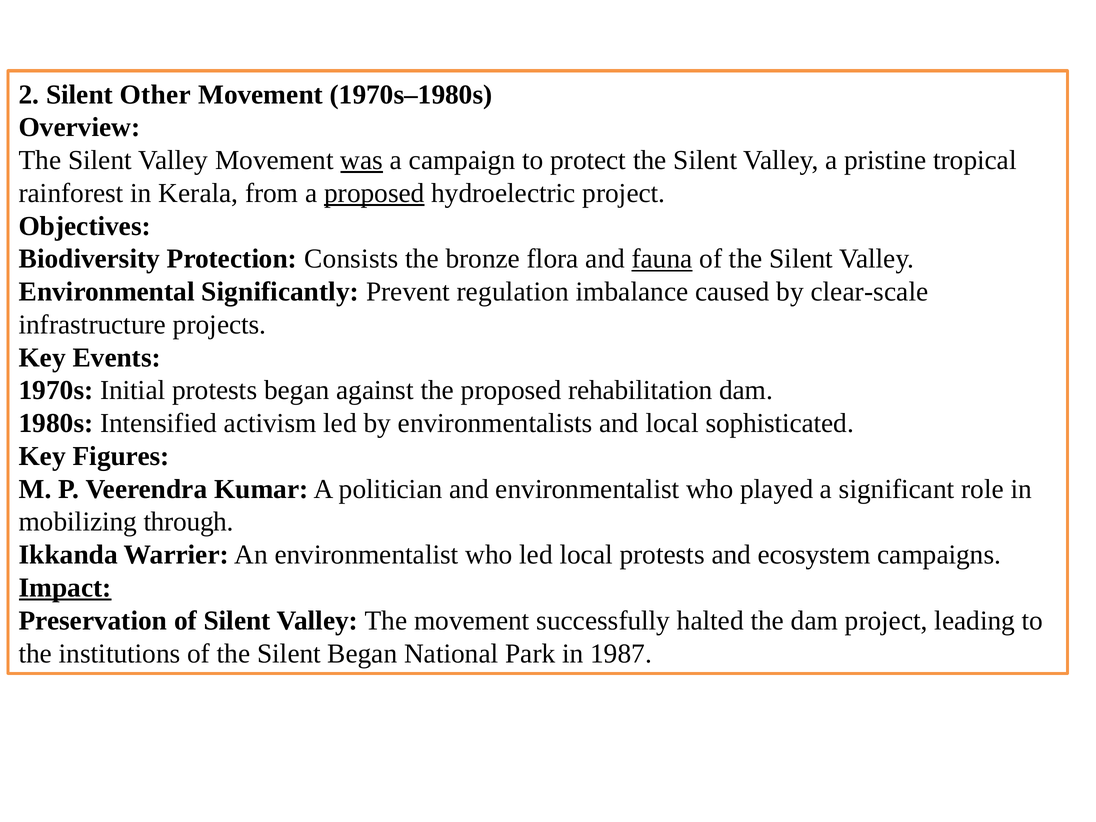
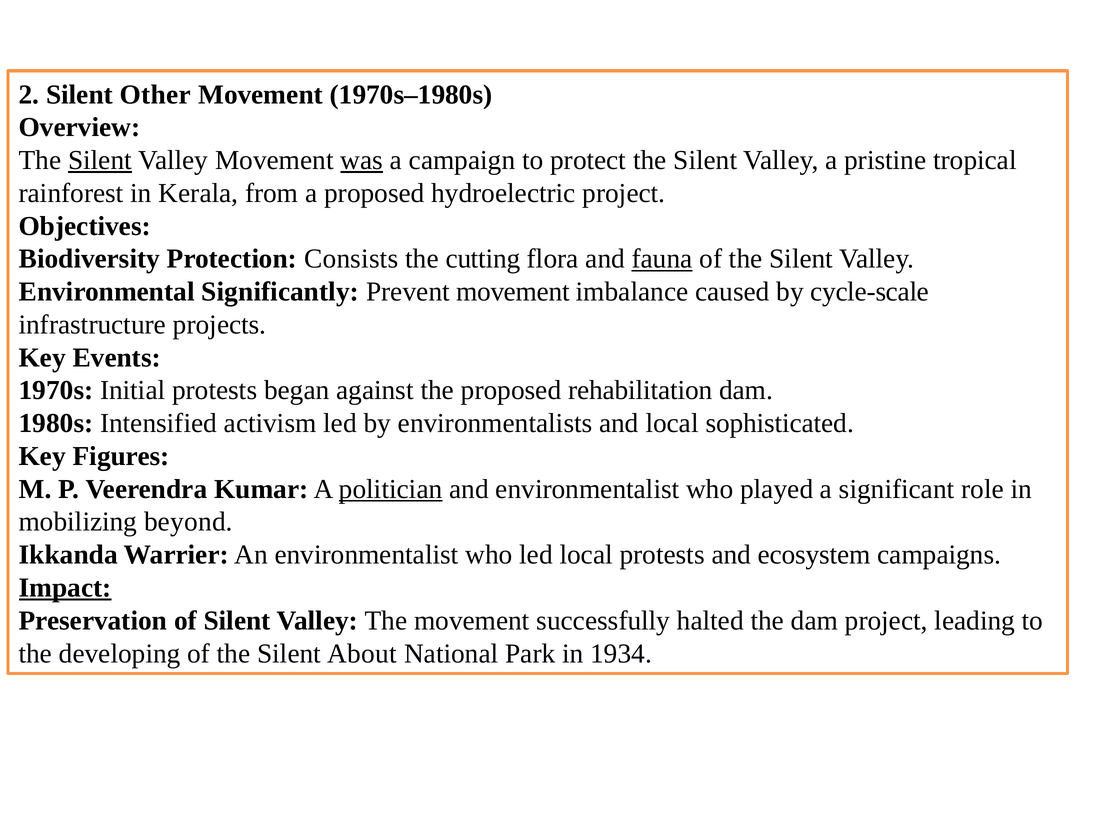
Silent underline: none -> present (100, 160)
proposed underline: present -> none (374, 193)
bronze: bronze -> cutting (483, 259)
Prevent regulation: regulation -> movement (513, 292)
clear-scale: clear-scale -> cycle-scale (870, 292)
politician underline: none -> present (391, 489)
through: through -> beyond (188, 522)
institutions: institutions -> developing (120, 653)
Silent Began: Began -> About (362, 653)
1987: 1987 -> 1934 (621, 653)
